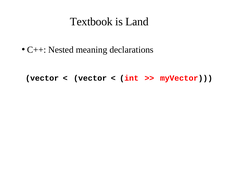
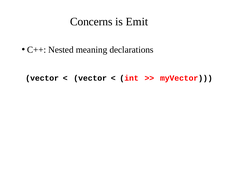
Textbook: Textbook -> Concerns (91, 22)
Land: Land -> Emit (137, 22)
